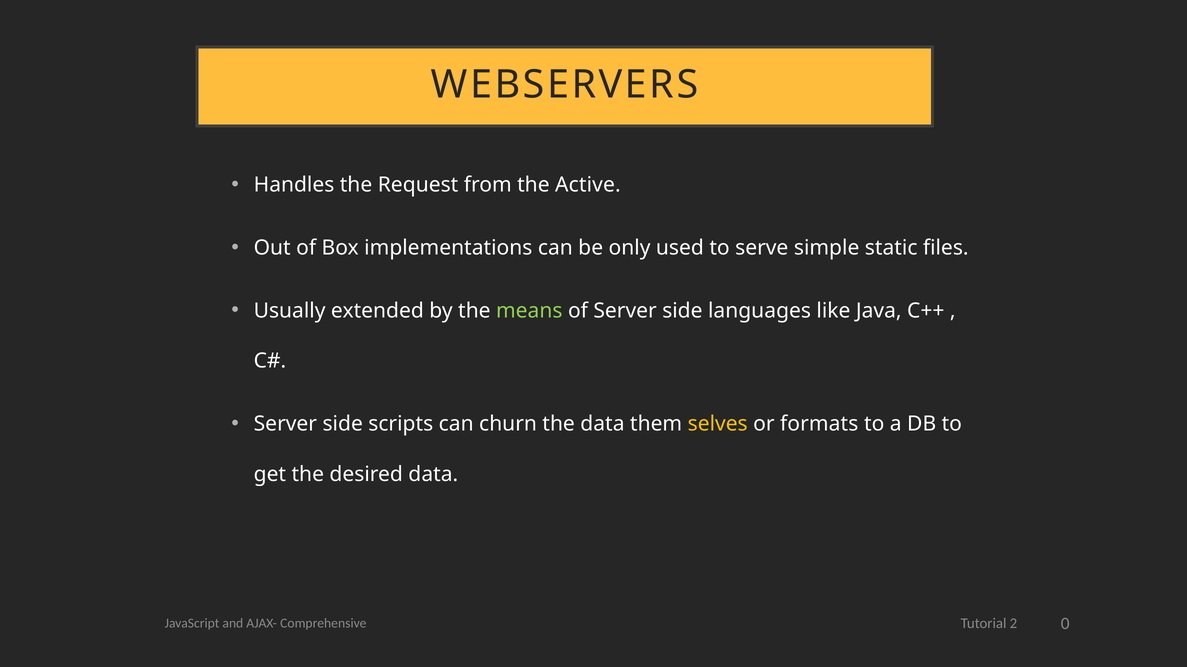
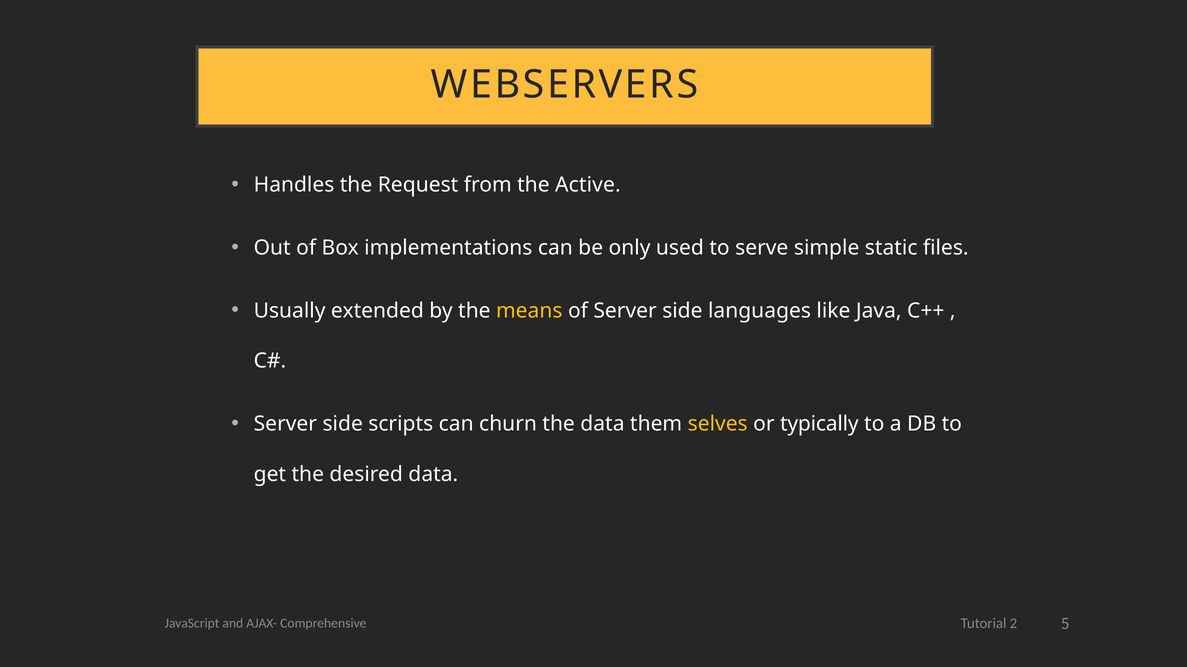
means colour: light green -> yellow (529, 311)
formats: formats -> typically (819, 424)
0: 0 -> 5 (1065, 624)
